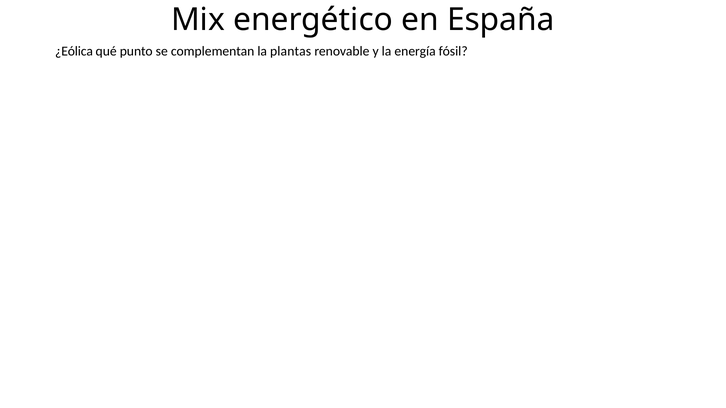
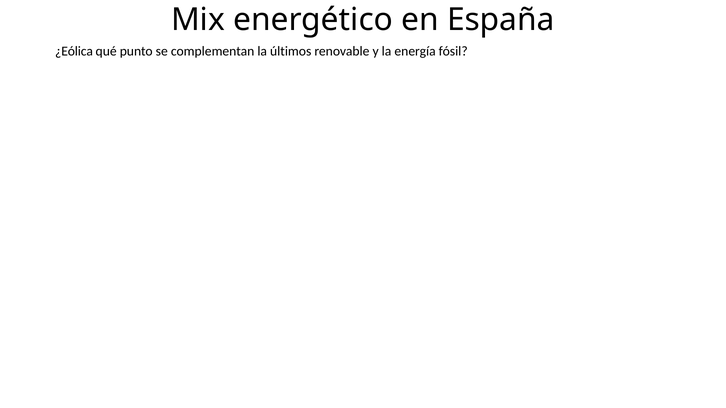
plantas: plantas -> últimos (291, 51)
